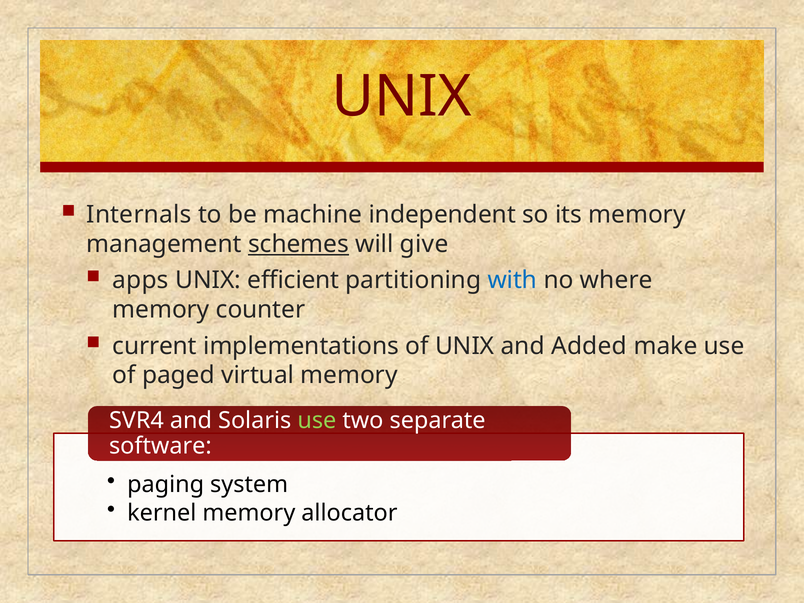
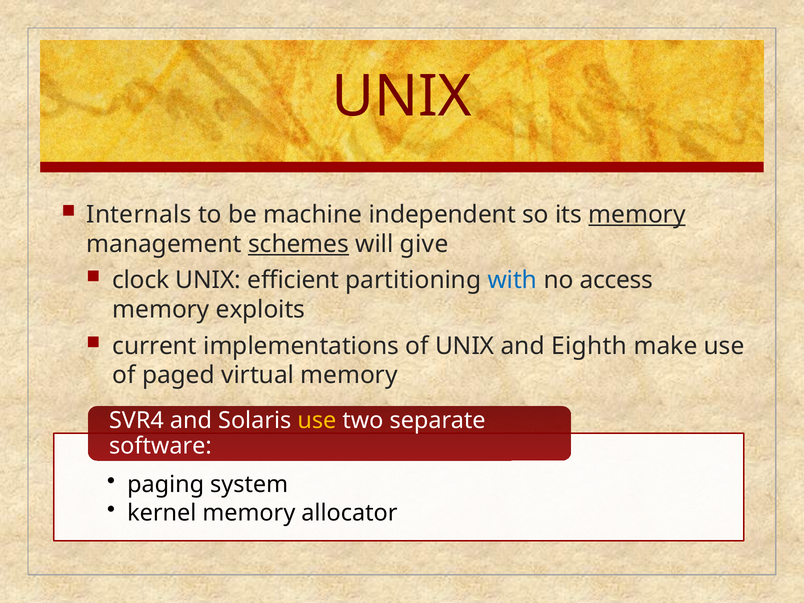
memory underline: none -> present (637, 215)
apps: apps -> clock (141, 280)
where: where -> access (616, 280)
counter: counter -> exploits (261, 310)
Added: Added -> Eighth (589, 346)
use colour: light green -> yellow (317, 420)
